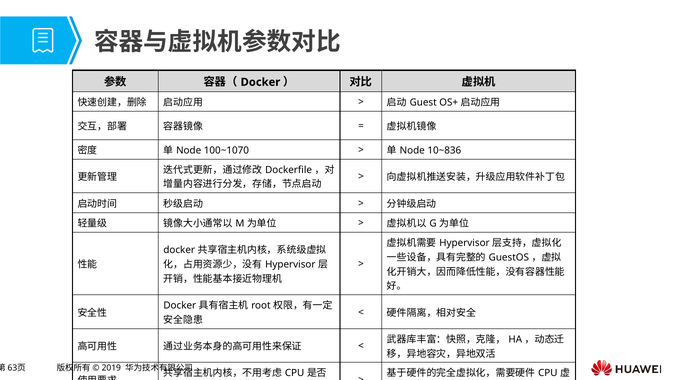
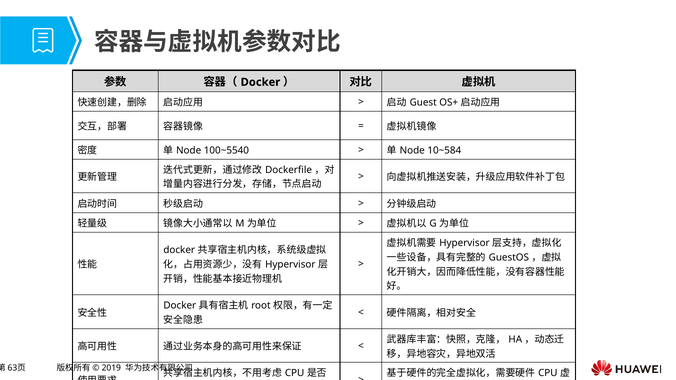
100~1070: 100~1070 -> 100~5540 (226, 151)
10~836: 10~836 -> 10~584 (444, 151)
